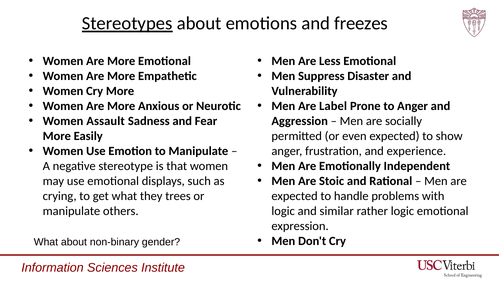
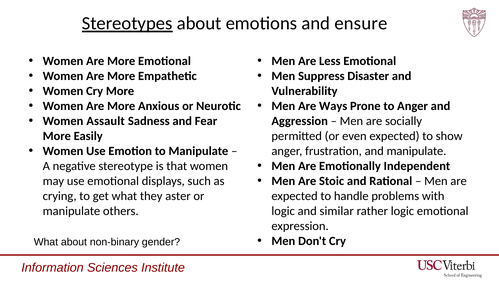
freezes: freezes -> ensure (361, 23)
Label: Label -> Ways (333, 106)
and experience: experience -> manipulate (416, 151)
trees: trees -> aster (178, 196)
